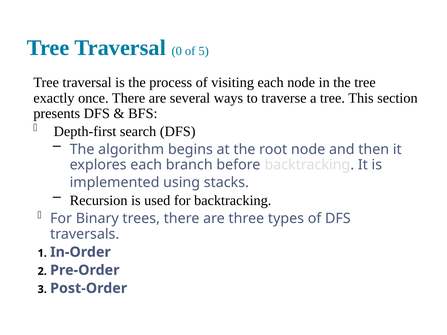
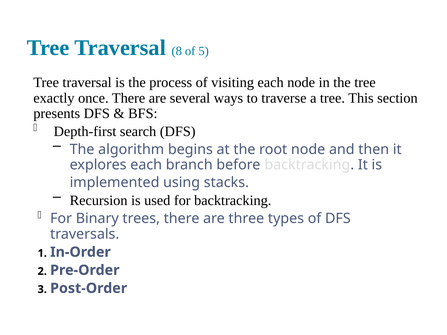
0: 0 -> 8 (177, 51)
